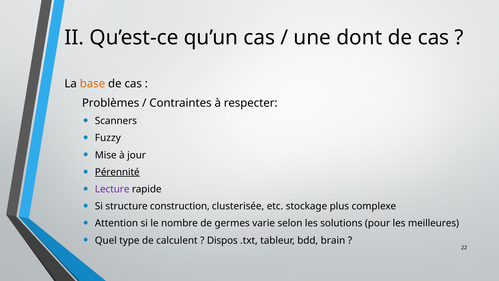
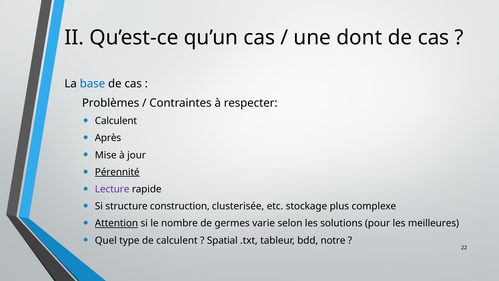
base colour: orange -> blue (92, 84)
Scanners: Scanners -> Calculent (116, 121)
Fuzzy: Fuzzy -> Après (108, 138)
Attention underline: none -> present (116, 223)
Dispos: Dispos -> Spatial (222, 240)
brain: brain -> notre (333, 240)
